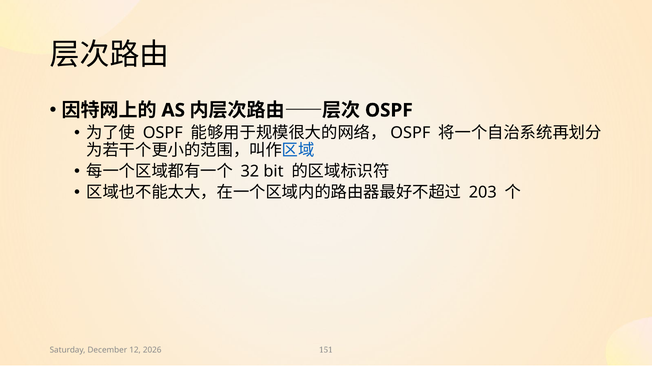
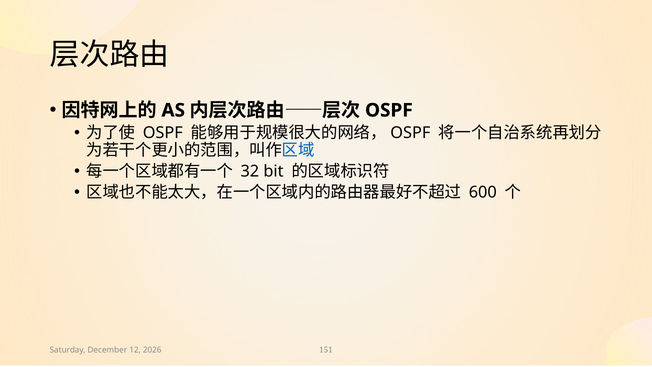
203: 203 -> 600 (483, 192)
